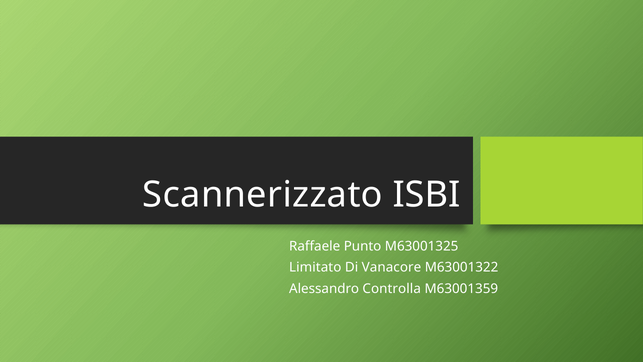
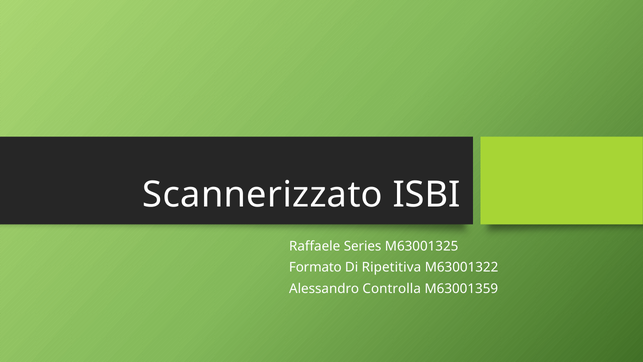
Punto: Punto -> Series (363, 246)
Limitato: Limitato -> Formato (315, 267)
Vanacore: Vanacore -> Ripetitiva (391, 267)
